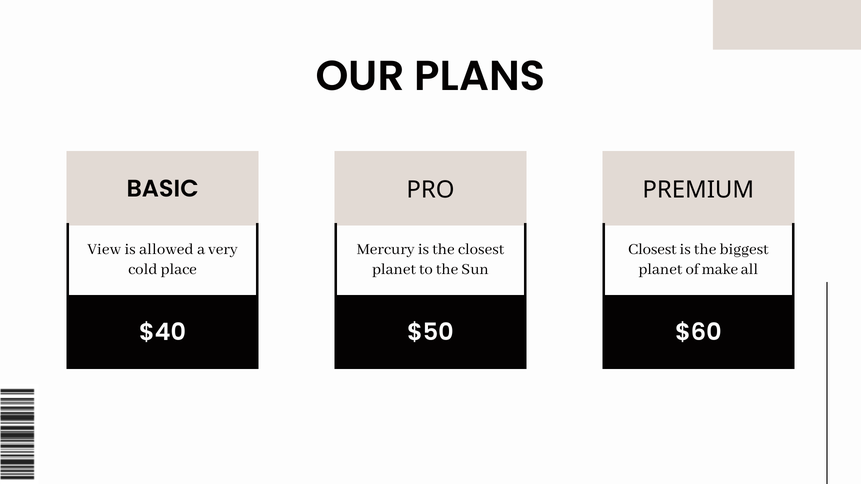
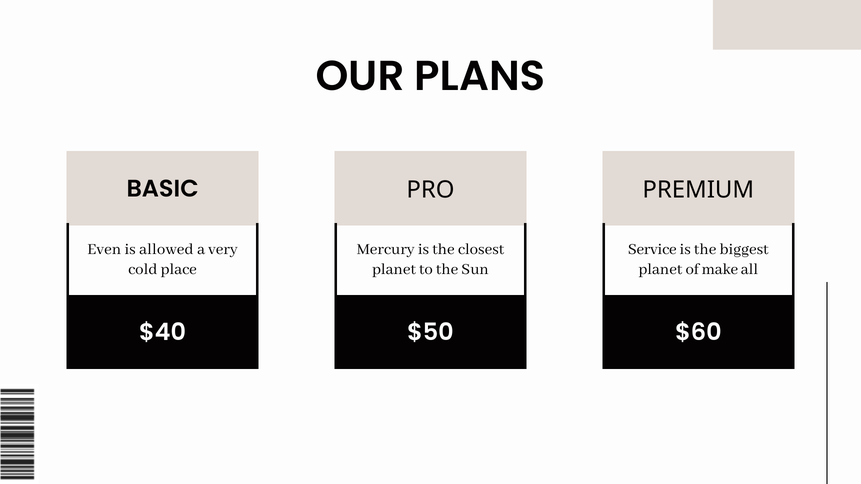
View: View -> Even (104, 249)
Closest: Closest -> Service (652, 249)
